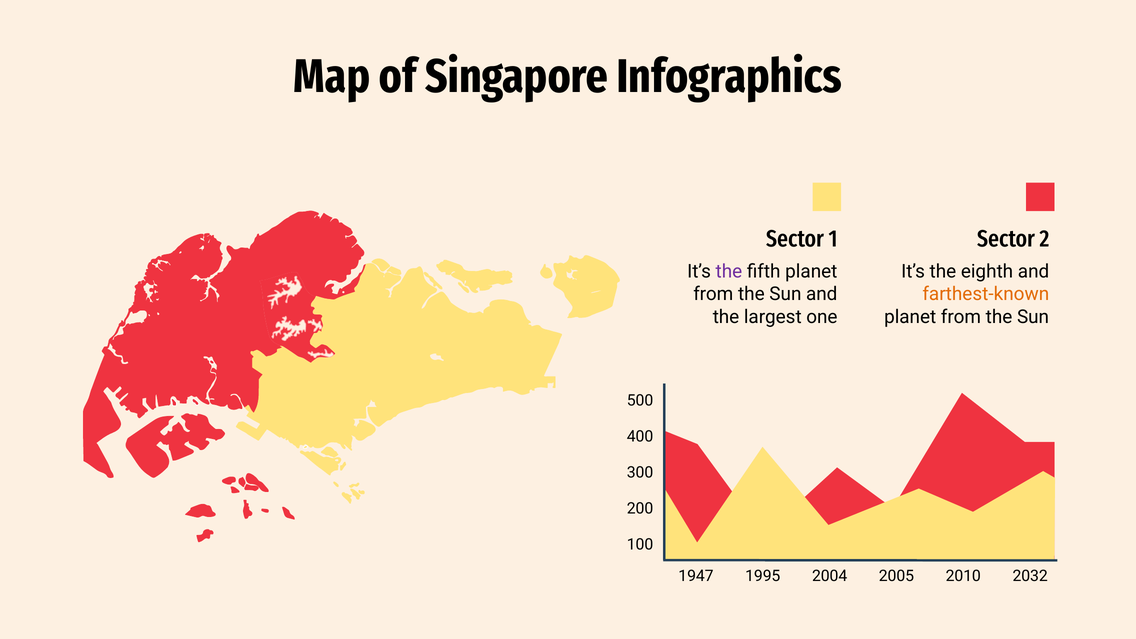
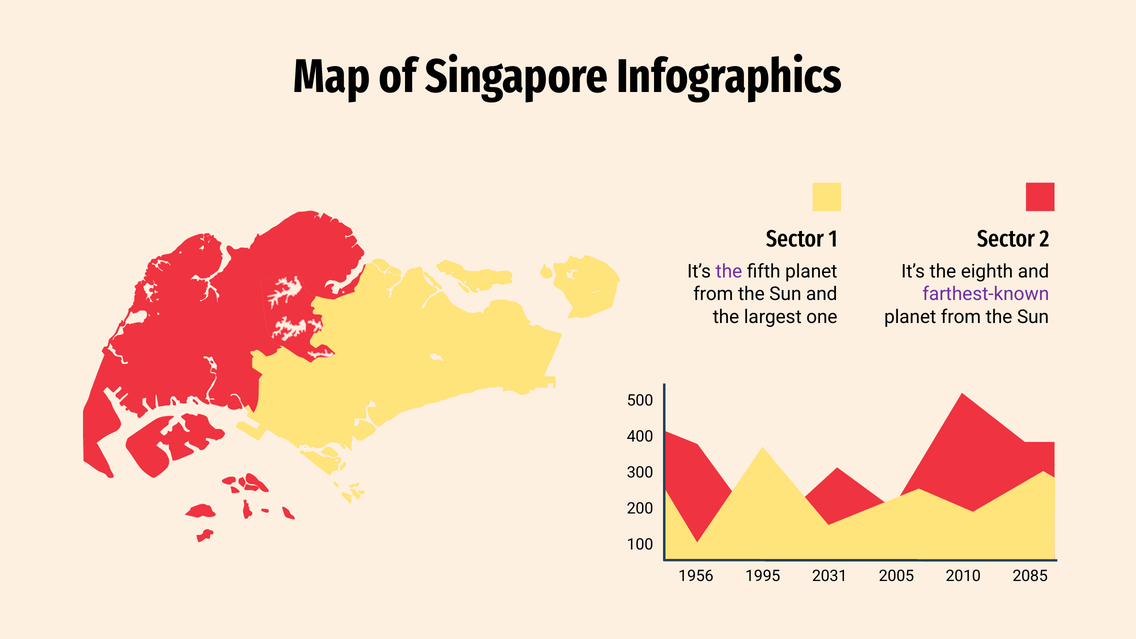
farthest-known colour: orange -> purple (986, 294)
1947: 1947 -> 1956 (696, 576)
2004: 2004 -> 2031 (830, 576)
2032: 2032 -> 2085 (1030, 576)
